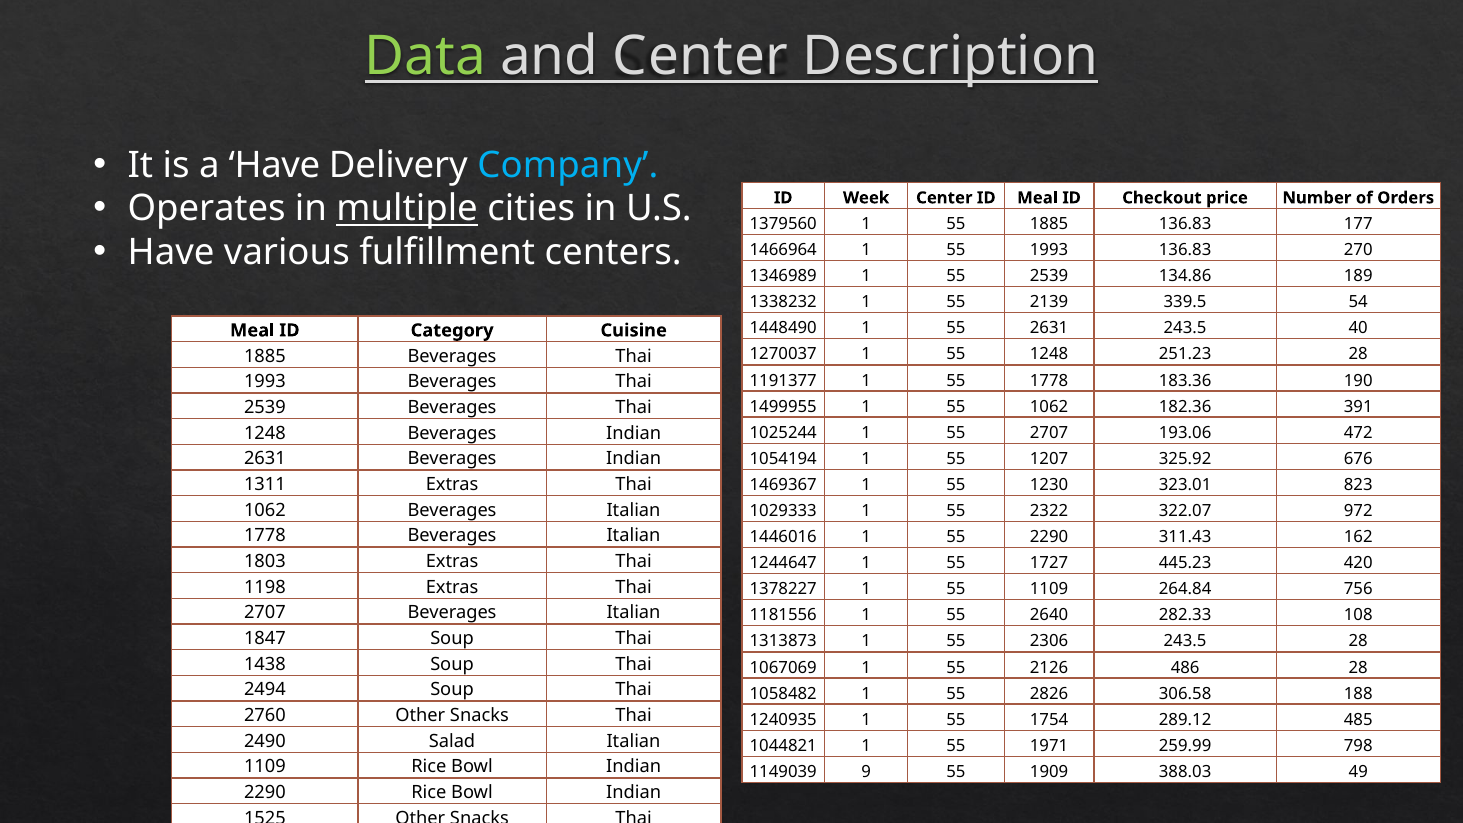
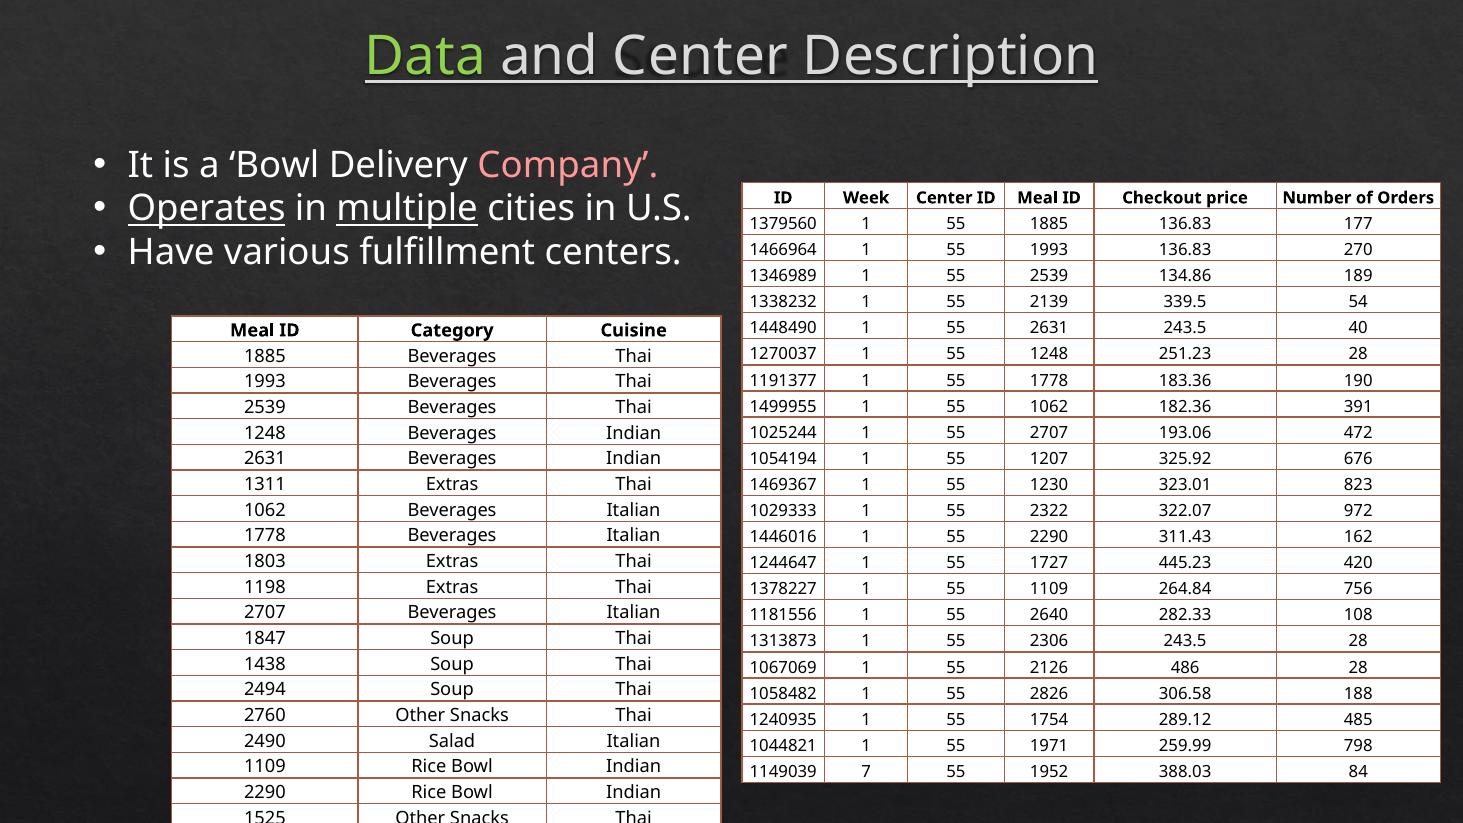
a Have: Have -> Bowl (274, 165)
Company colour: light blue -> pink (568, 165)
Operates underline: none -> present (207, 209)
9: 9 -> 7 (866, 772)
1909: 1909 -> 1952 (1049, 772)
49: 49 -> 84 (1358, 772)
